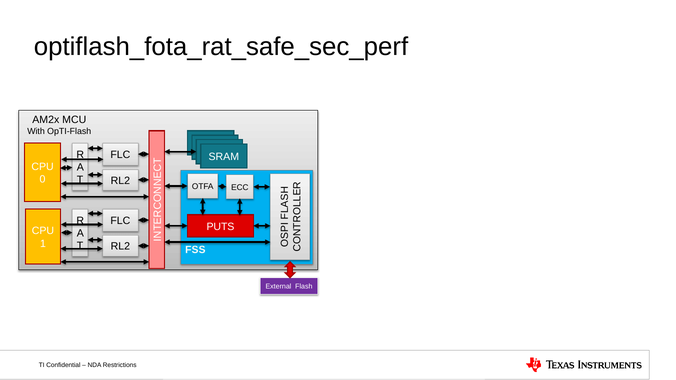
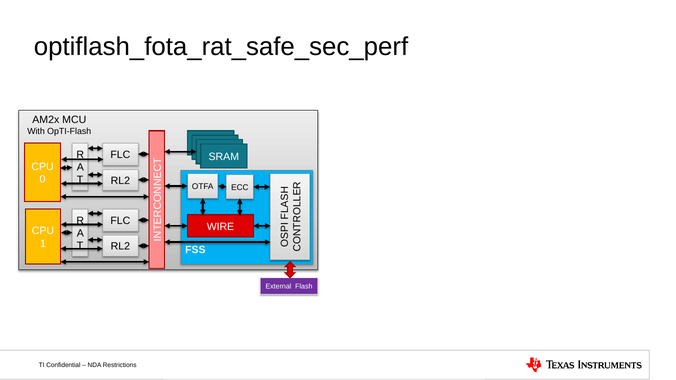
PUTS: PUTS -> WIRE (220, 227)
